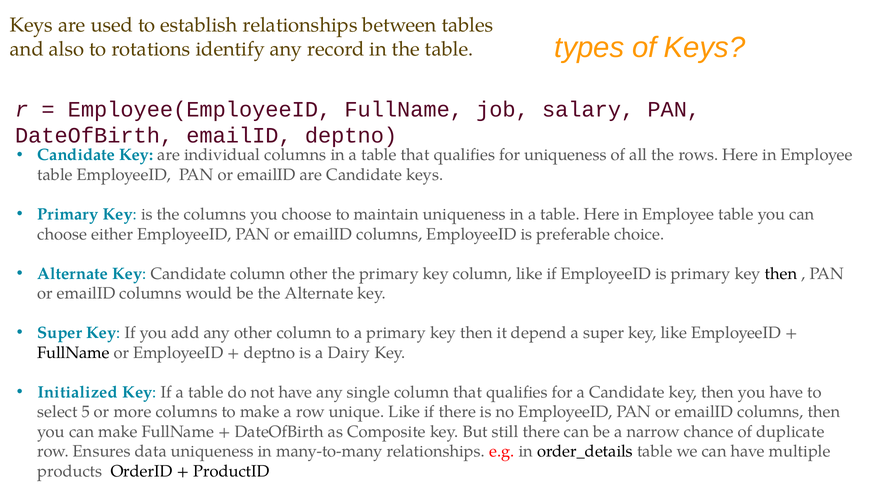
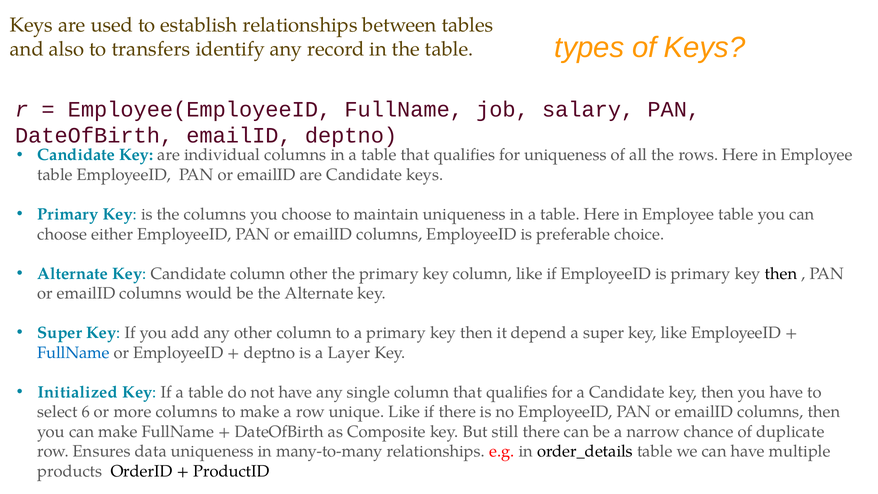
rotations: rotations -> transfers (151, 49)
FullName colour: black -> blue (74, 353)
Dairy: Dairy -> Layer (349, 353)
5: 5 -> 6 (86, 412)
